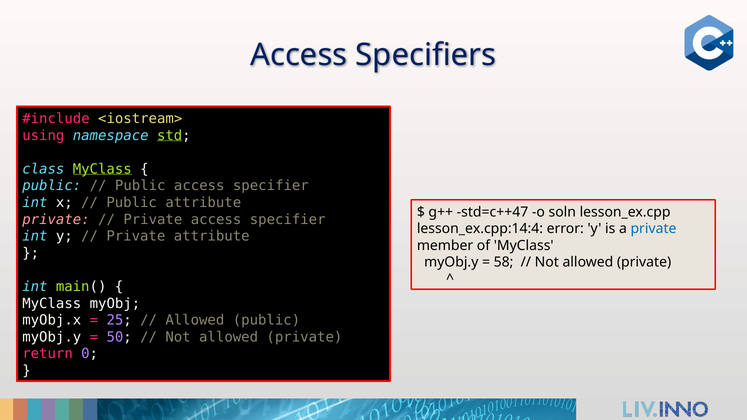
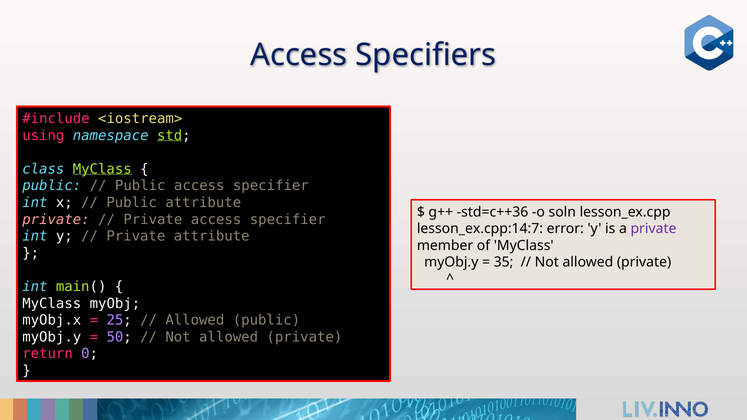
std=c++47: std=c++47 -> std=c++36 (493, 212)
lesson_ex.cpp:14:4: lesson_ex.cpp:14:4 -> lesson_ex.cpp:14:7 (480, 229)
private colour: blue -> purple (653, 229)
58: 58 -> 35 (504, 262)
